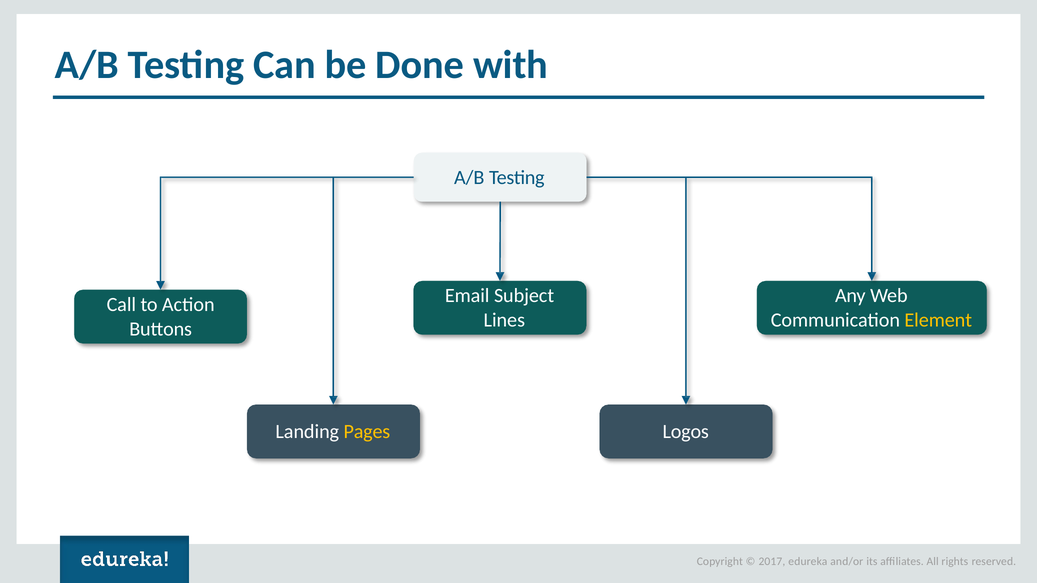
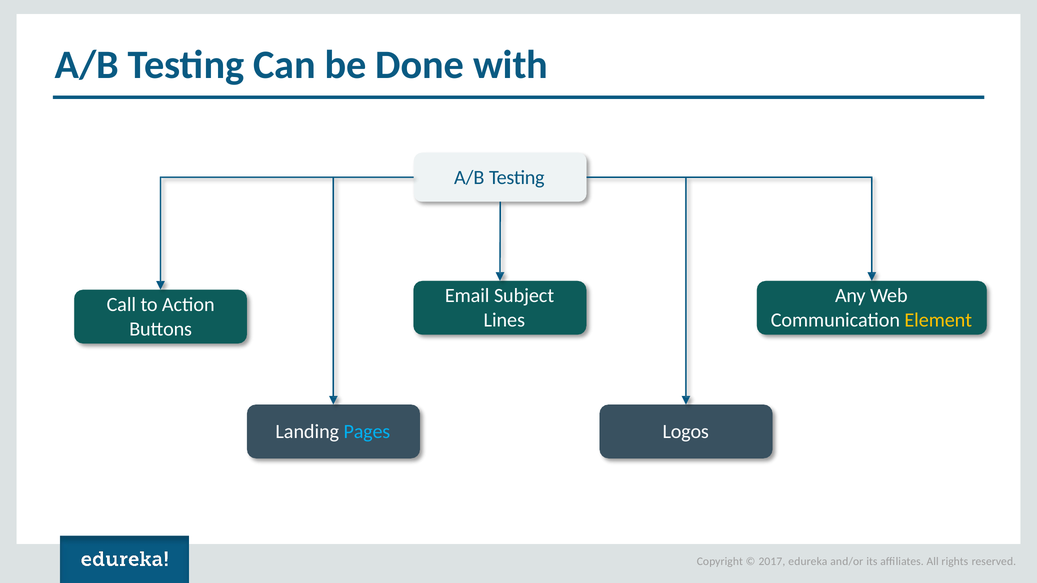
Pages colour: yellow -> light blue (367, 432)
